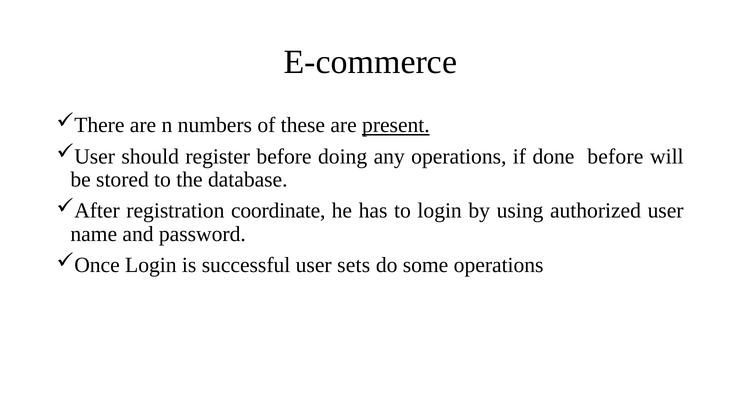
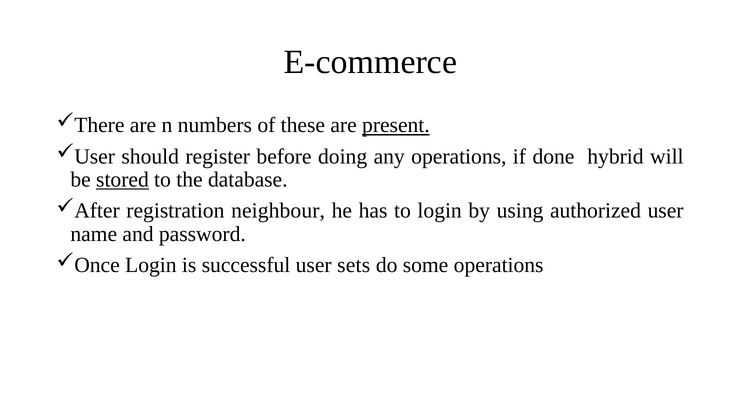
done before: before -> hybrid (615, 156)
stored underline: none -> present (122, 180)
coordinate: coordinate -> neighbour (278, 211)
